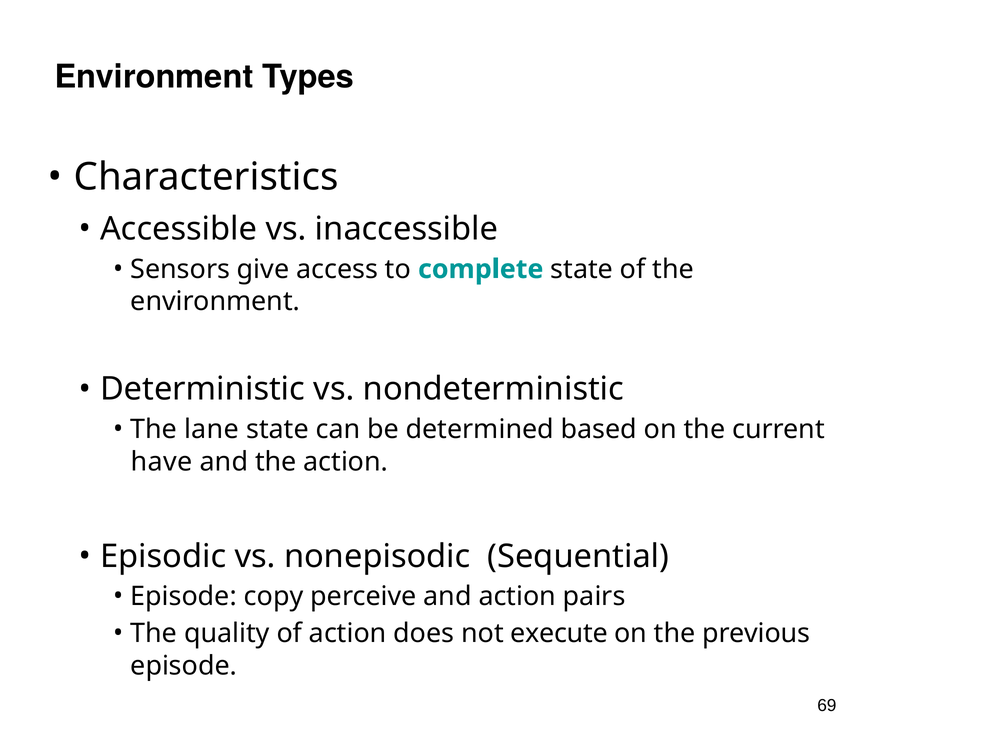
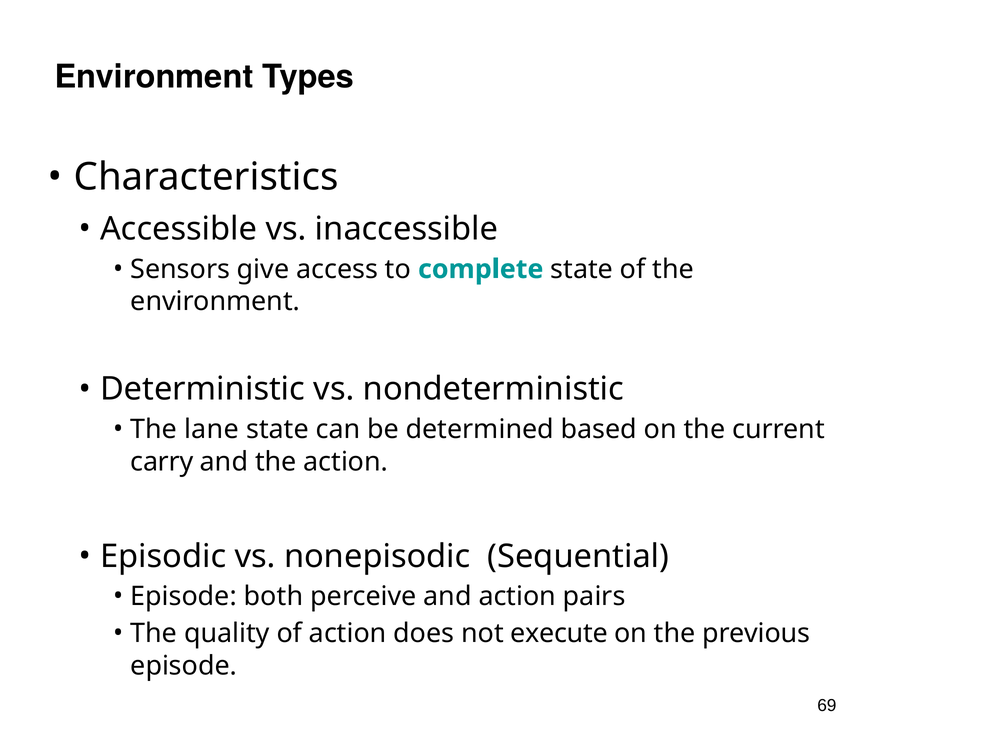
have: have -> carry (162, 462)
copy: copy -> both (274, 596)
